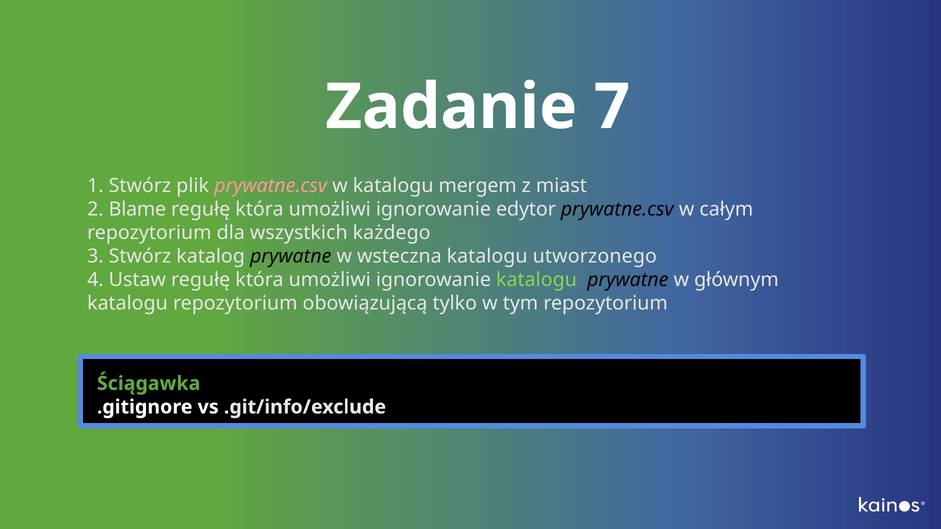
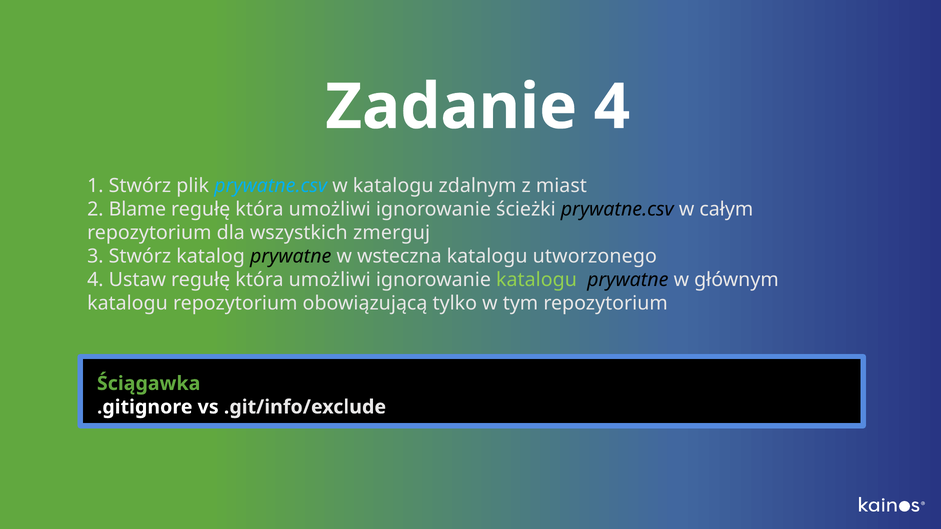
Zadanie 7: 7 -> 4 (612, 107)
prywatne.csv colour: pink -> light blue (271, 186)
mergem: mergem -> zdalnym (478, 186)
edytor: edytor -> ścieżki (526, 210)
każdego: każdego -> zmerguj (392, 233)
